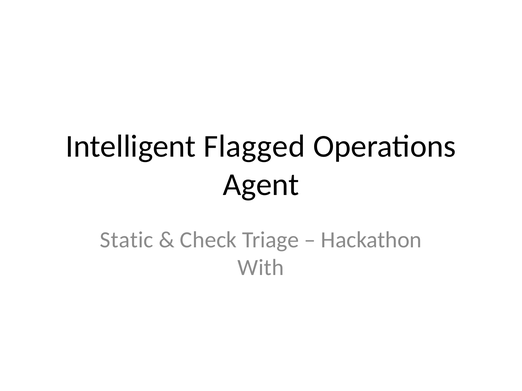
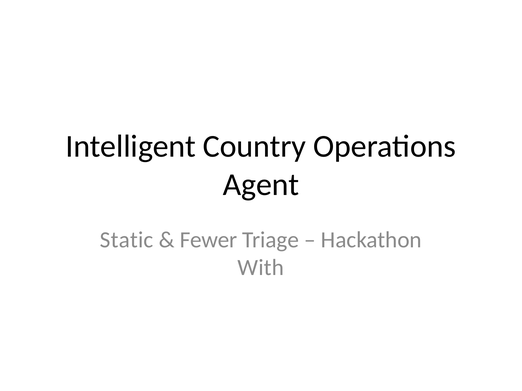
Flagged: Flagged -> Country (254, 147)
Check: Check -> Fewer (209, 240)
